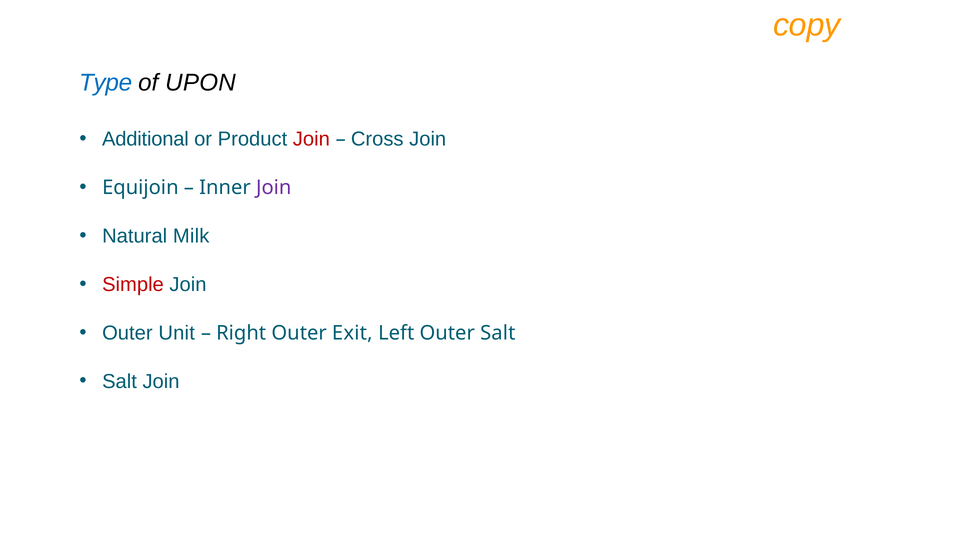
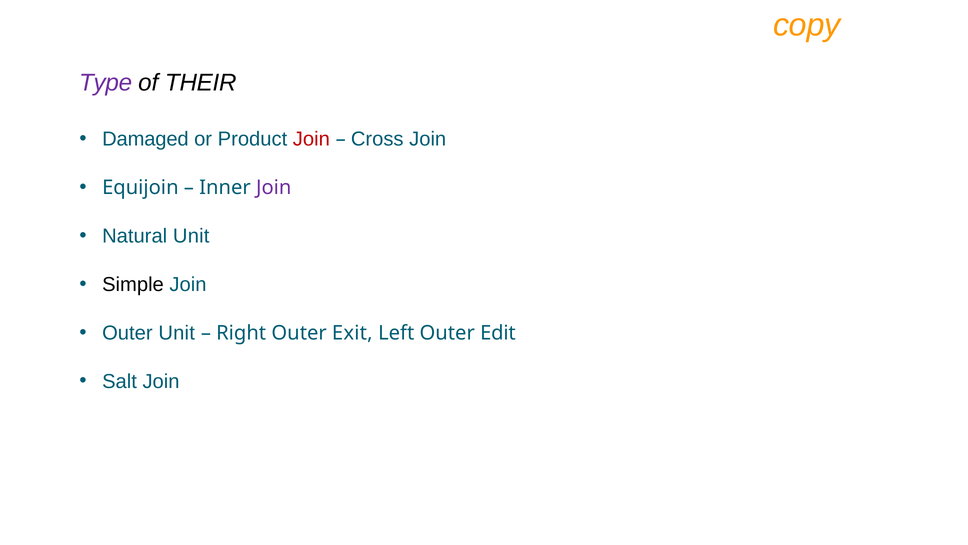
Type colour: blue -> purple (106, 83)
UPON: UPON -> THEIR (201, 83)
Additional: Additional -> Damaged (145, 139)
Natural Milk: Milk -> Unit (191, 236)
Simple colour: red -> black (133, 284)
Outer Salt: Salt -> Edit (498, 333)
